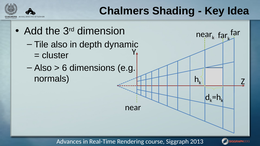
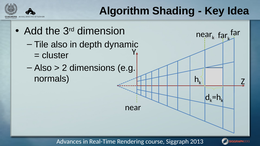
Chalmers: Chalmers -> Algorithm (124, 11)
6: 6 -> 2 (64, 68)
